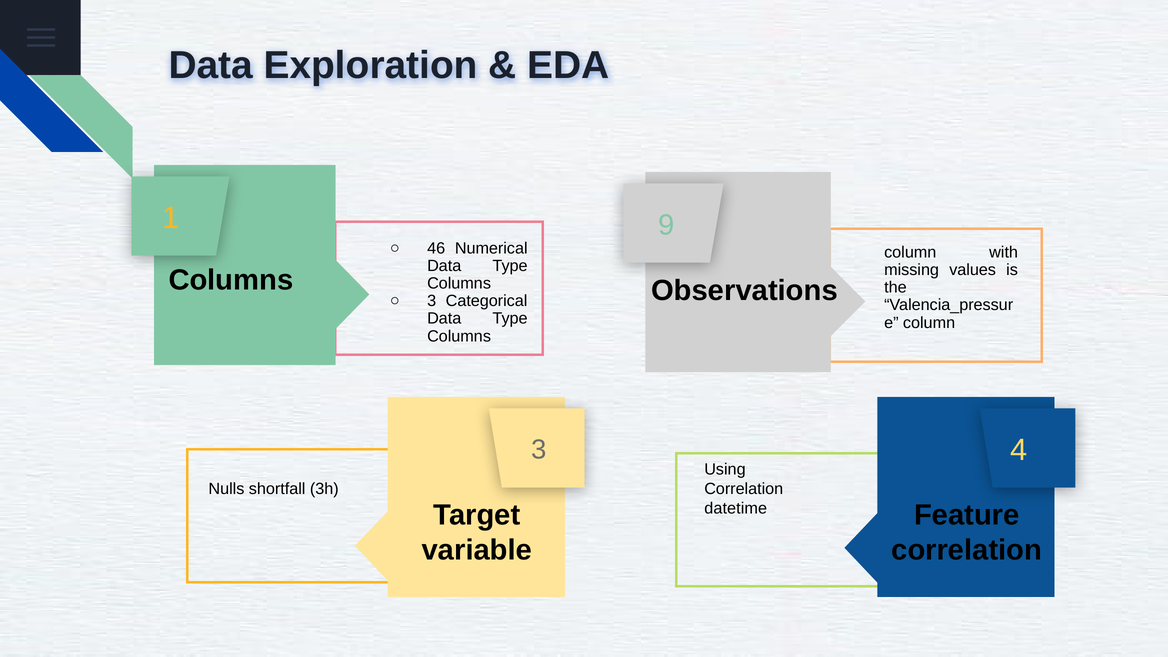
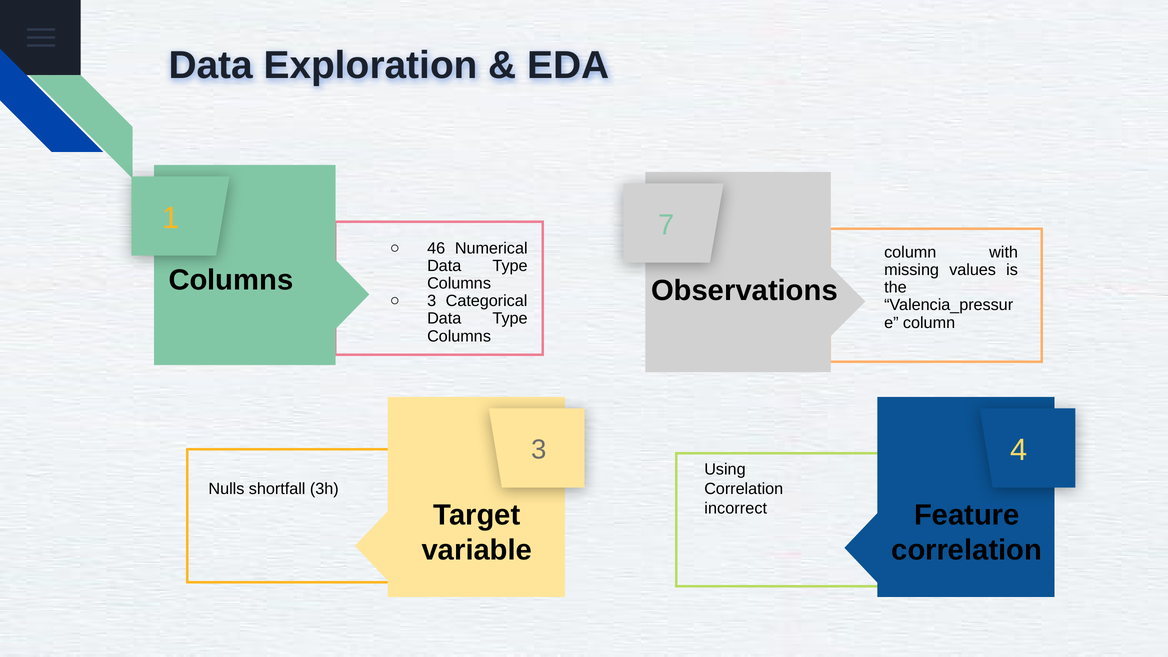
9: 9 -> 7 (666, 225)
datetime: datetime -> incorrect (736, 508)
